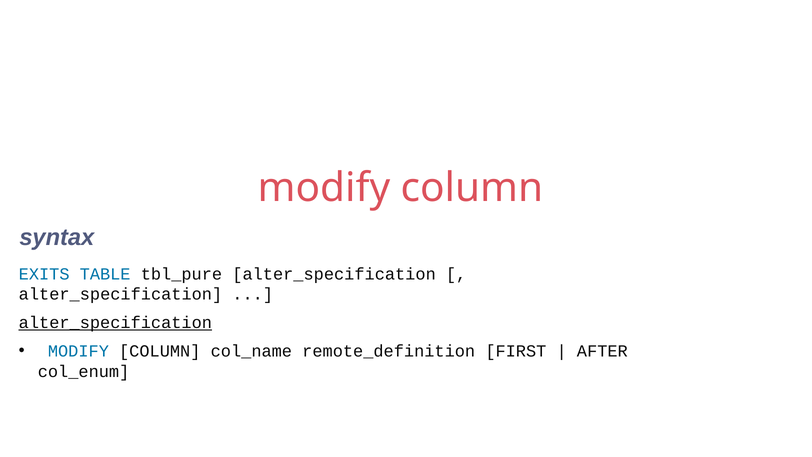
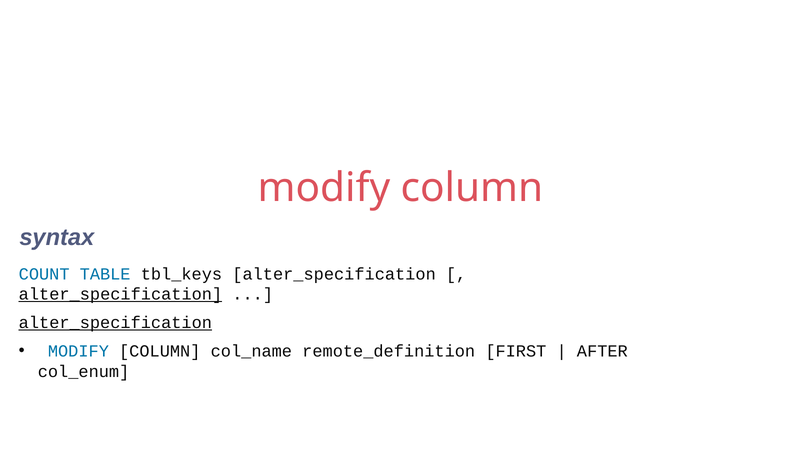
EXITS: EXITS -> COUNT (44, 274)
tbl_pure: tbl_pure -> tbl_keys (181, 274)
alter_specification underline: none -> present (120, 294)
